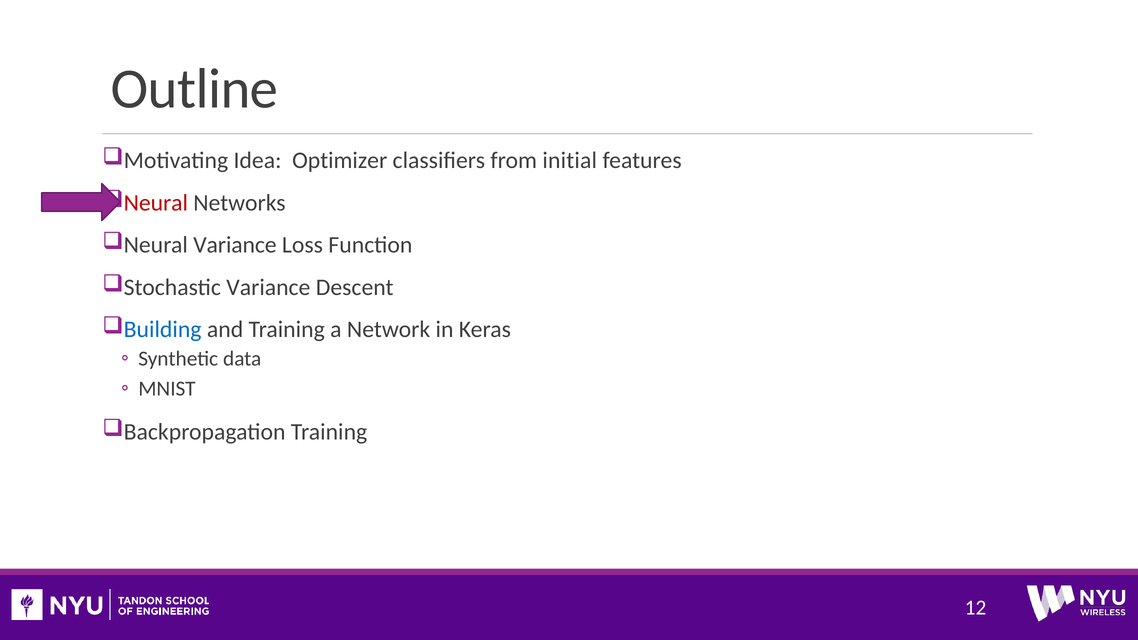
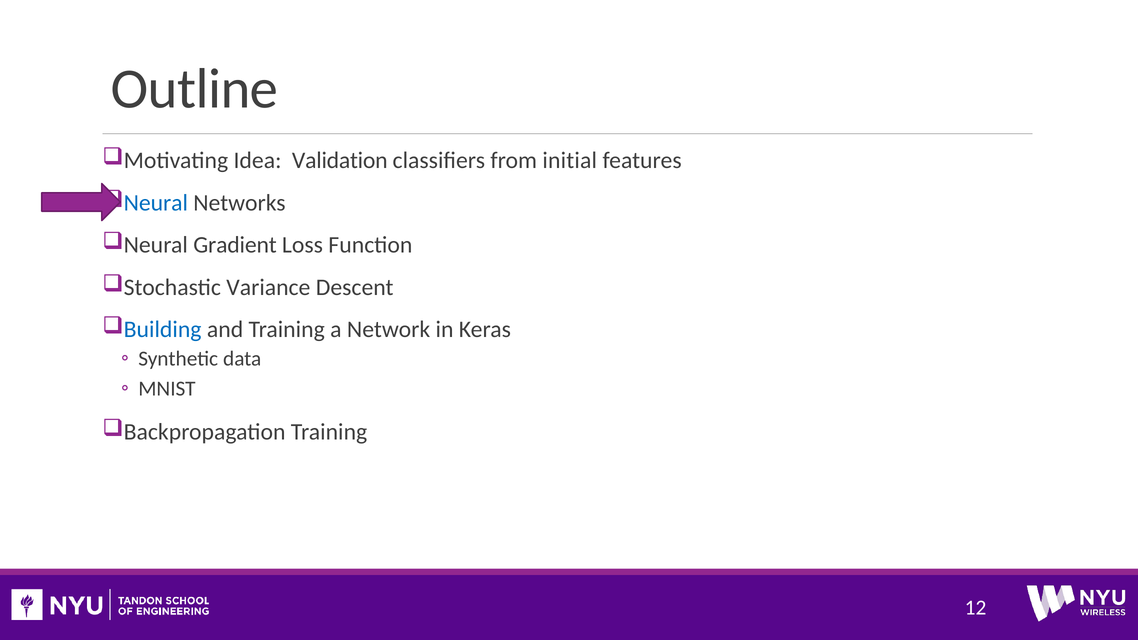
Optimizer: Optimizer -> Validation (340, 161)
Neural colour: red -> blue (156, 203)
Neural Variance: Variance -> Gradient (235, 245)
